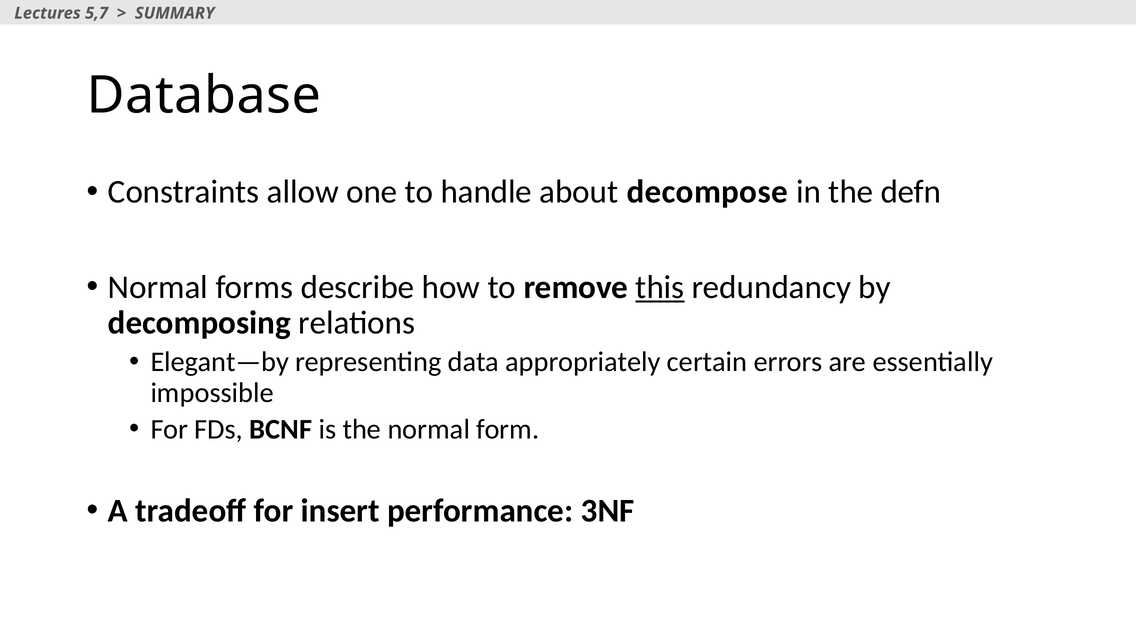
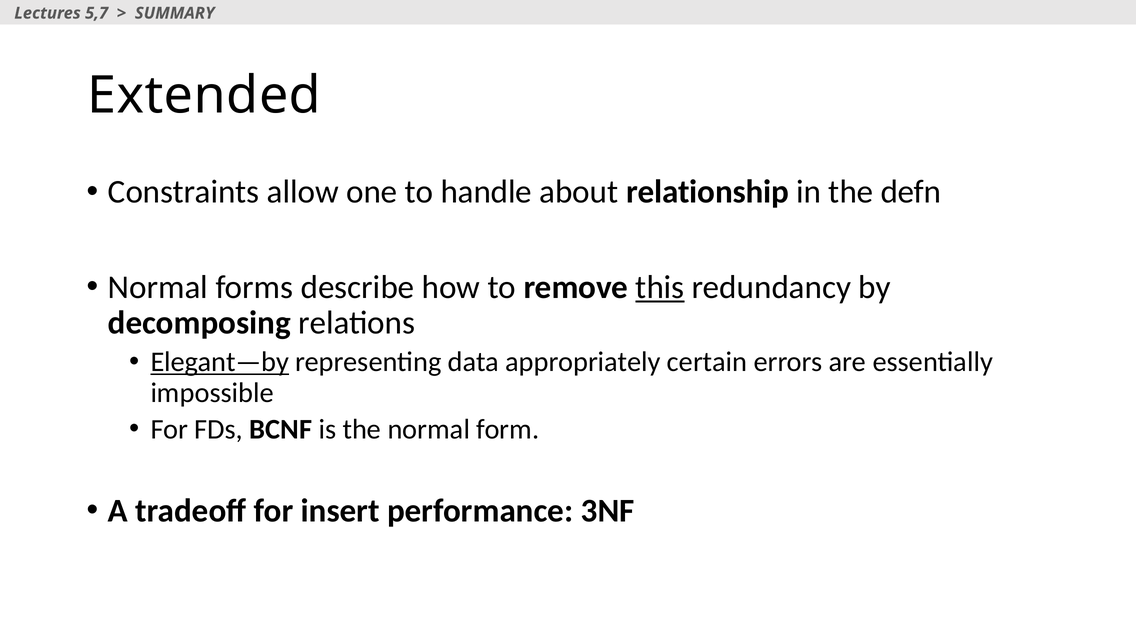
Database: Database -> Extended (204, 95)
decompose: decompose -> relationship (707, 192)
Elegant—by underline: none -> present (220, 362)
